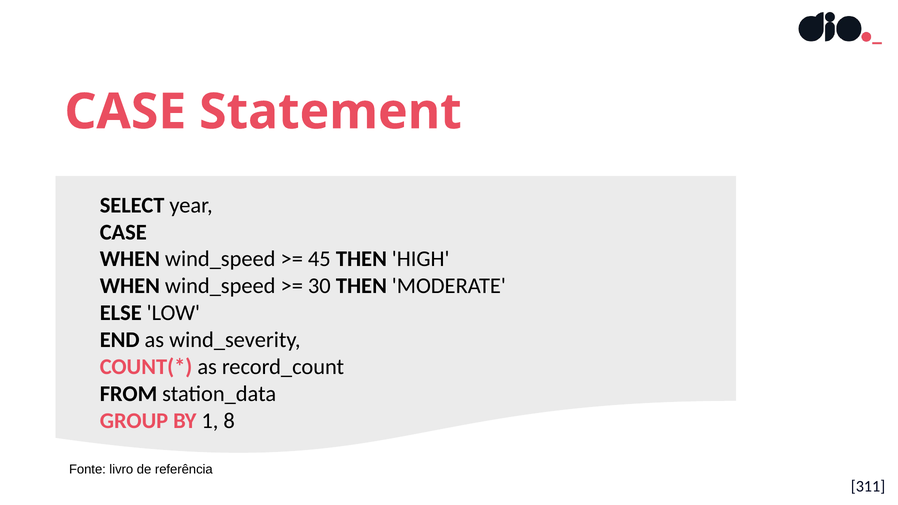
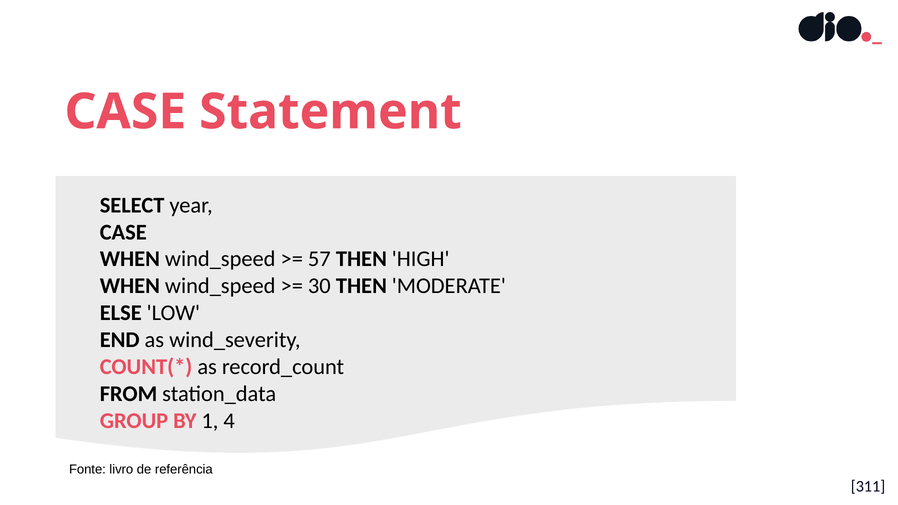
45: 45 -> 57 (319, 259)
8: 8 -> 4 (229, 421)
